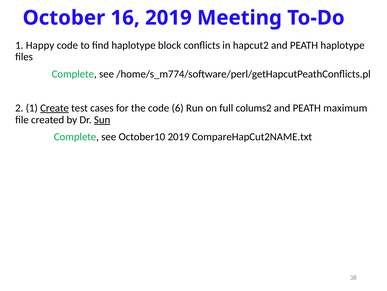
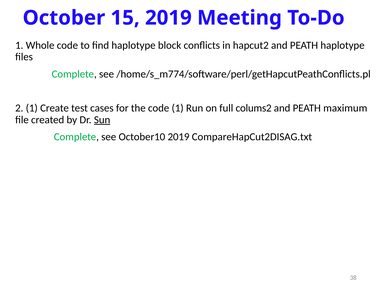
16: 16 -> 15 (125, 18)
Happy: Happy -> Whole (40, 45)
Create underline: present -> none (55, 108)
code 6: 6 -> 1 (178, 108)
CompareHapCut2NAME.txt: CompareHapCut2NAME.txt -> CompareHapCut2DISAG.txt (252, 136)
